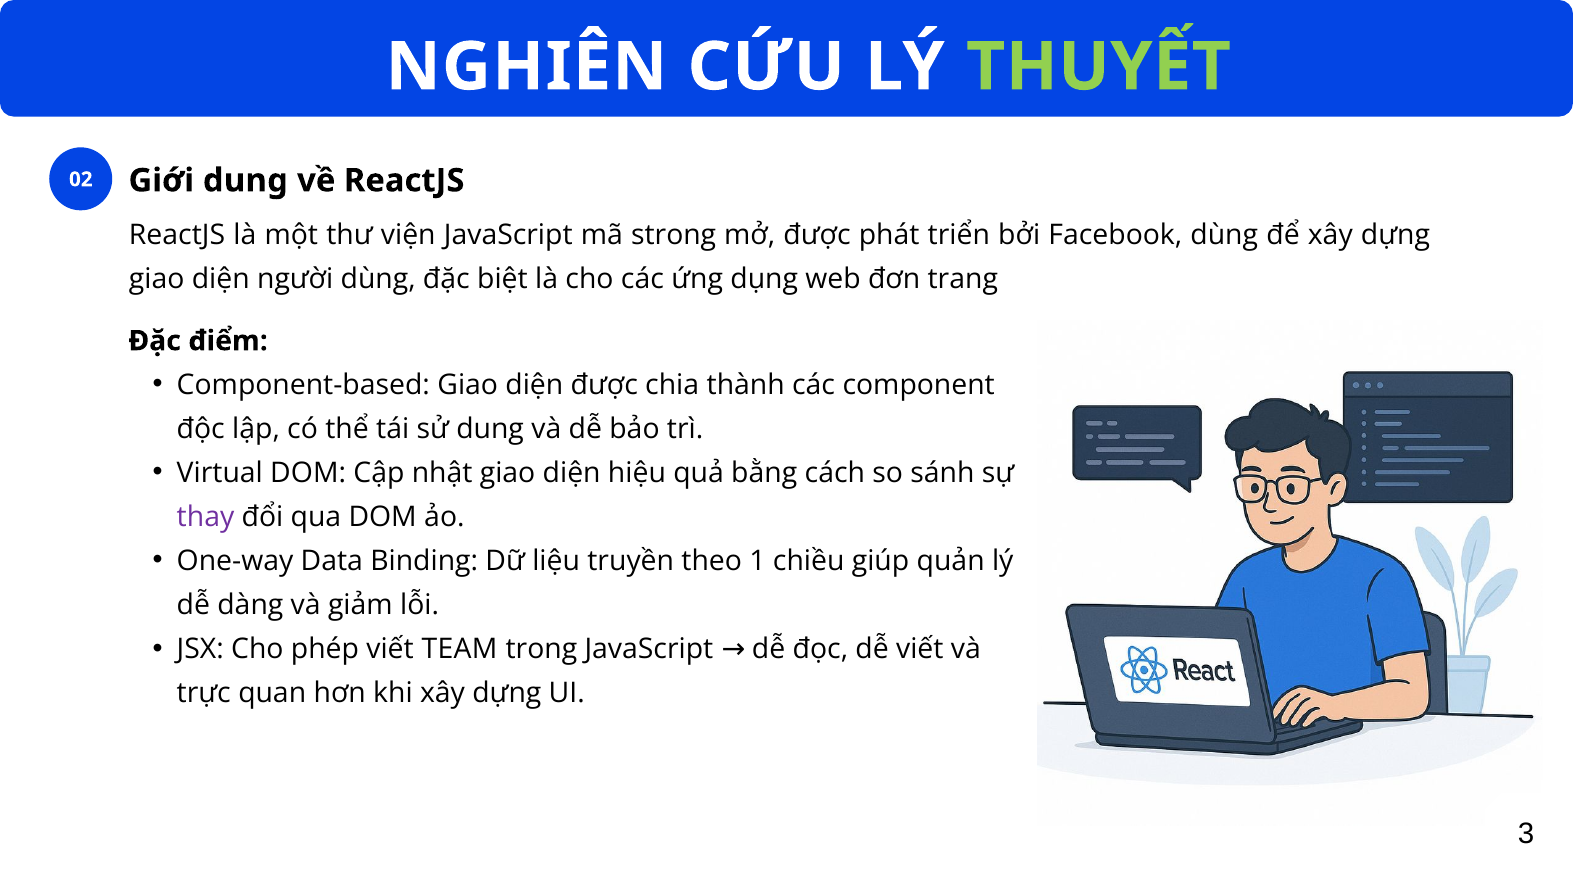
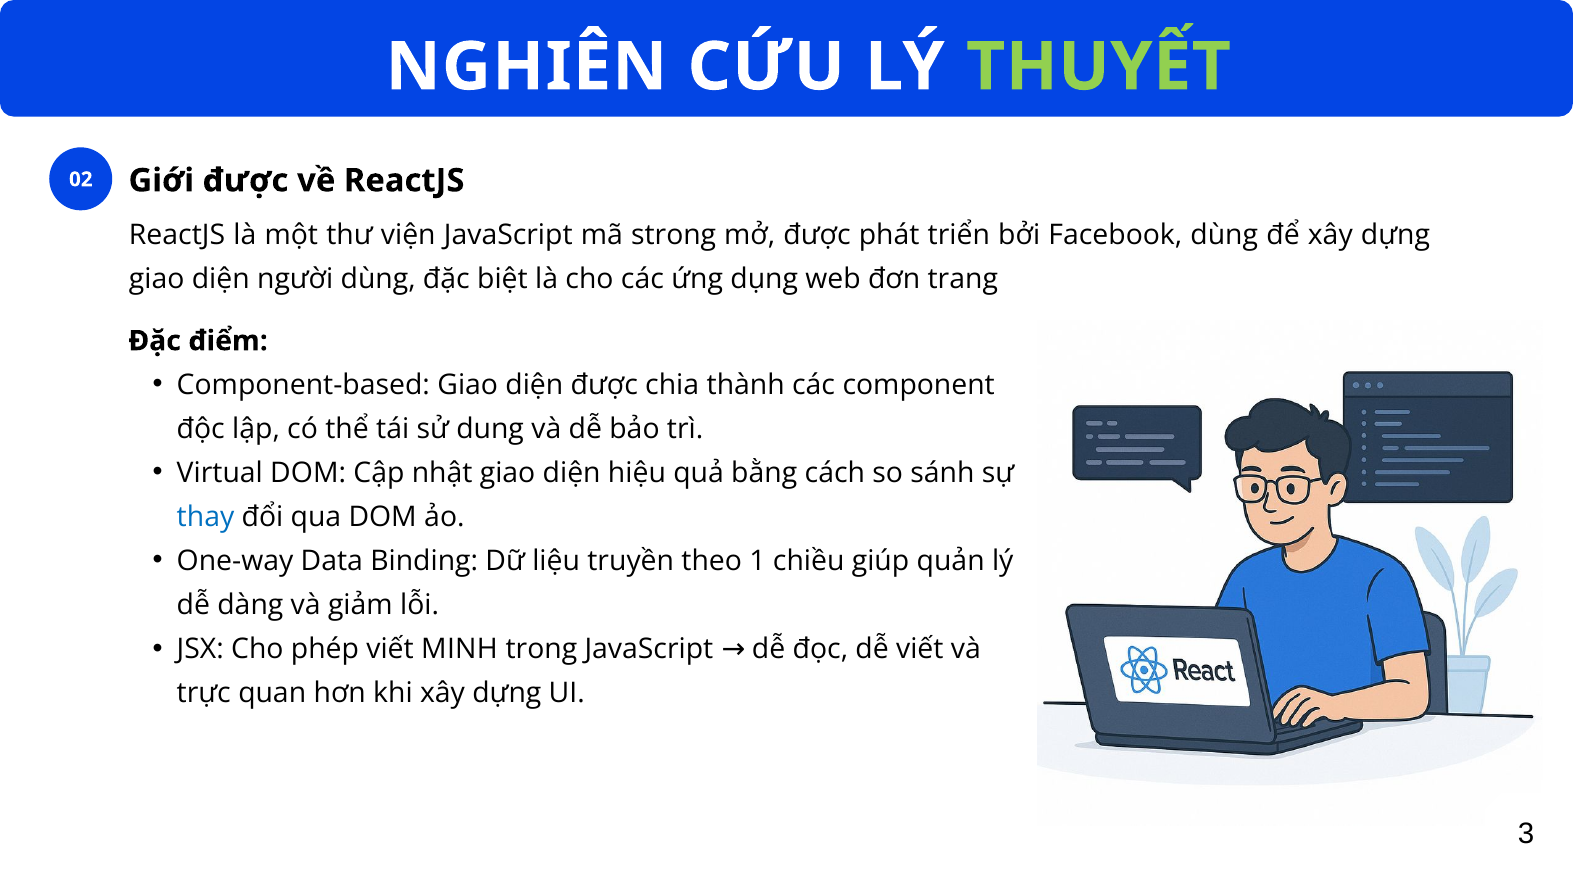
Giới dung: dung -> được (245, 181)
thay colour: purple -> blue (205, 517)
TEAM: TEAM -> MINH (460, 649)
